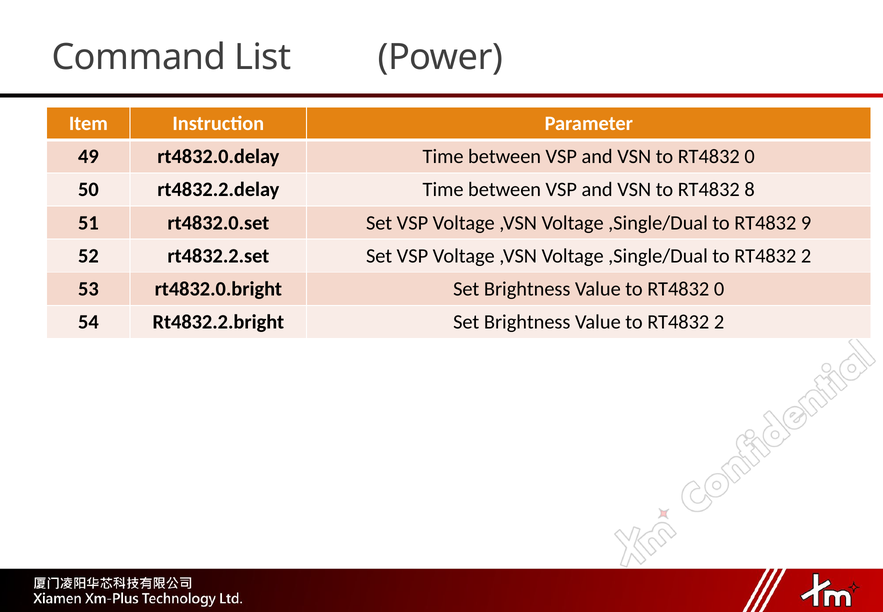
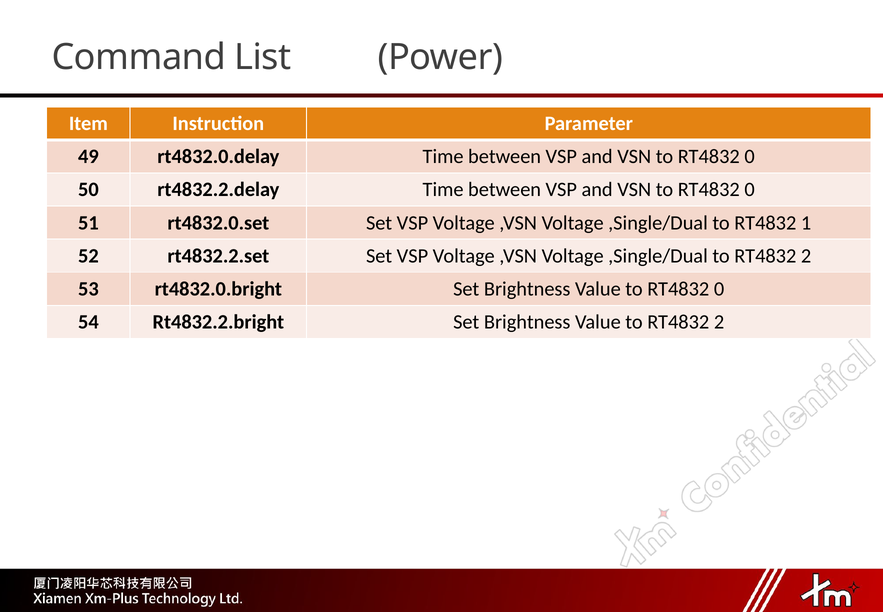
8: 8 -> 0 (750, 190)
9: 9 -> 1 (806, 223)
